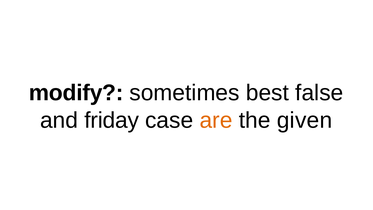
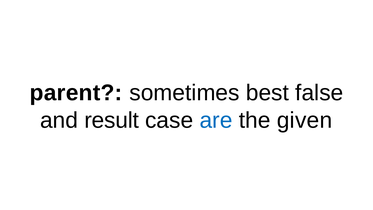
modify: modify -> parent (76, 93)
friday: friday -> result (112, 120)
are colour: orange -> blue (216, 120)
